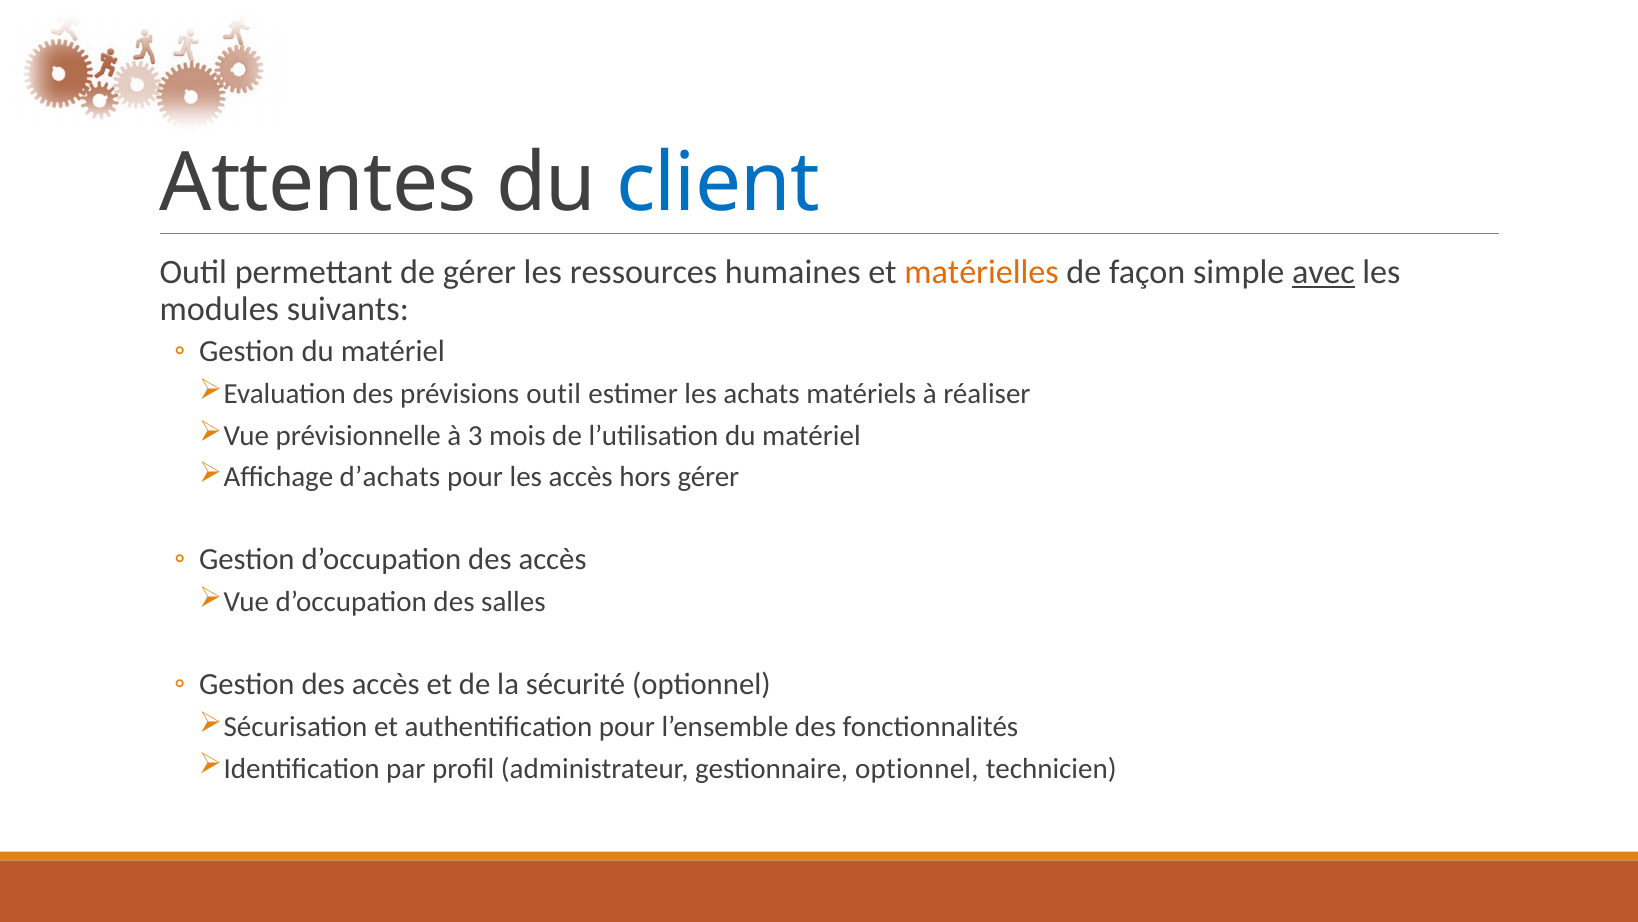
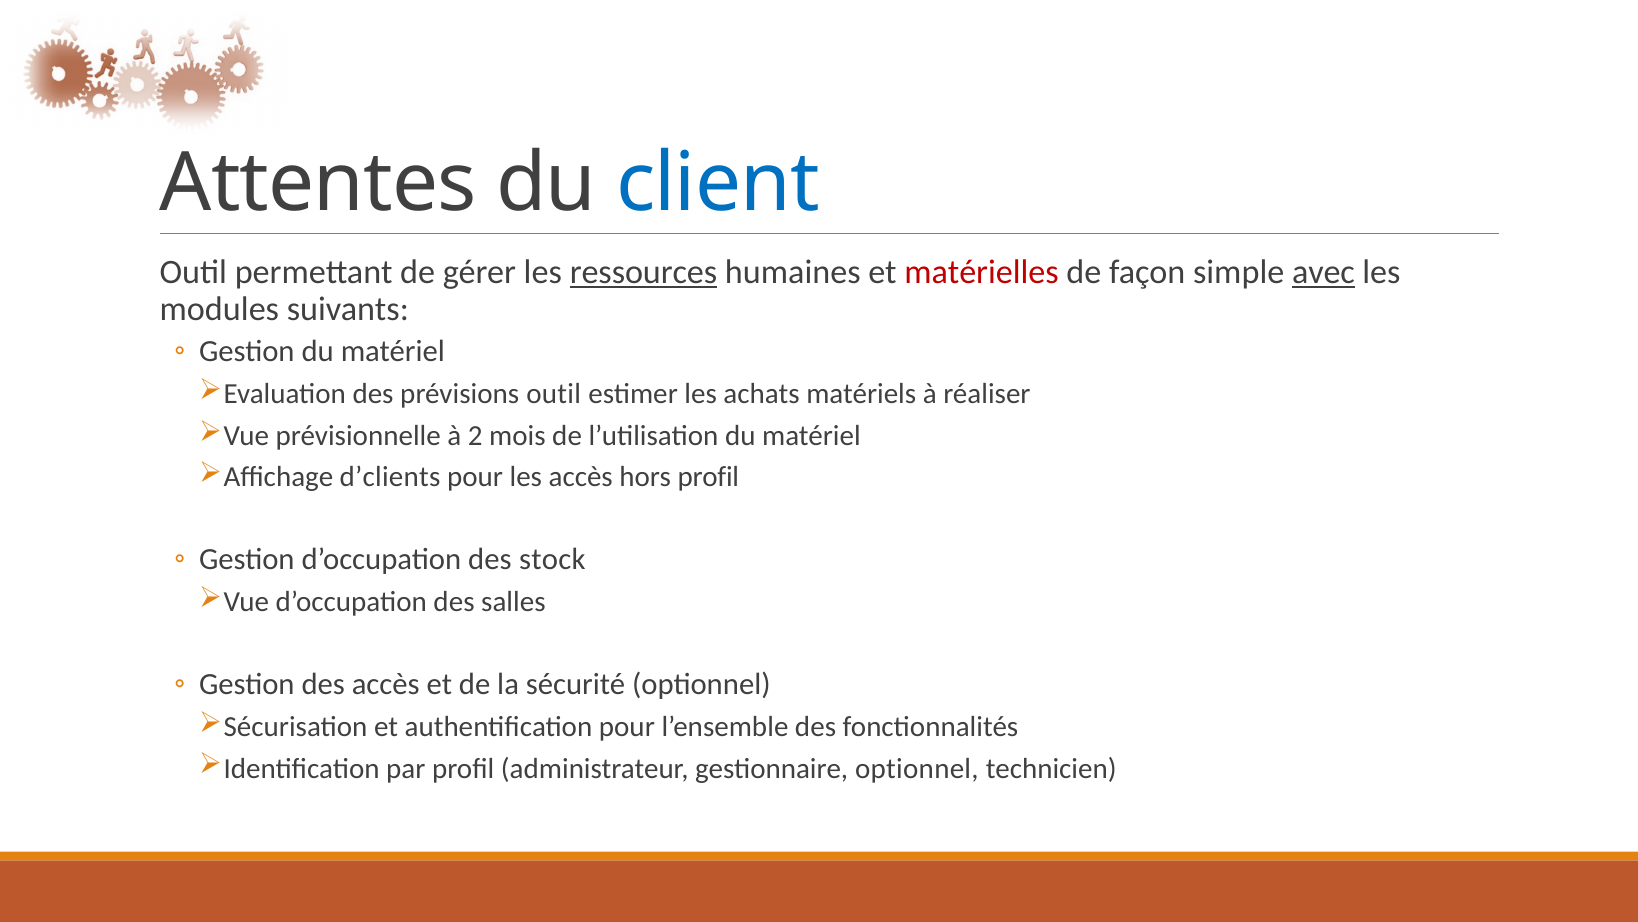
ressources underline: none -> present (644, 272)
matérielles colour: orange -> red (982, 272)
3: 3 -> 2 (475, 435)
d’achats: d’achats -> d’clients (390, 477)
hors gérer: gérer -> profil (708, 477)
d’occupation des accès: accès -> stock (552, 559)
